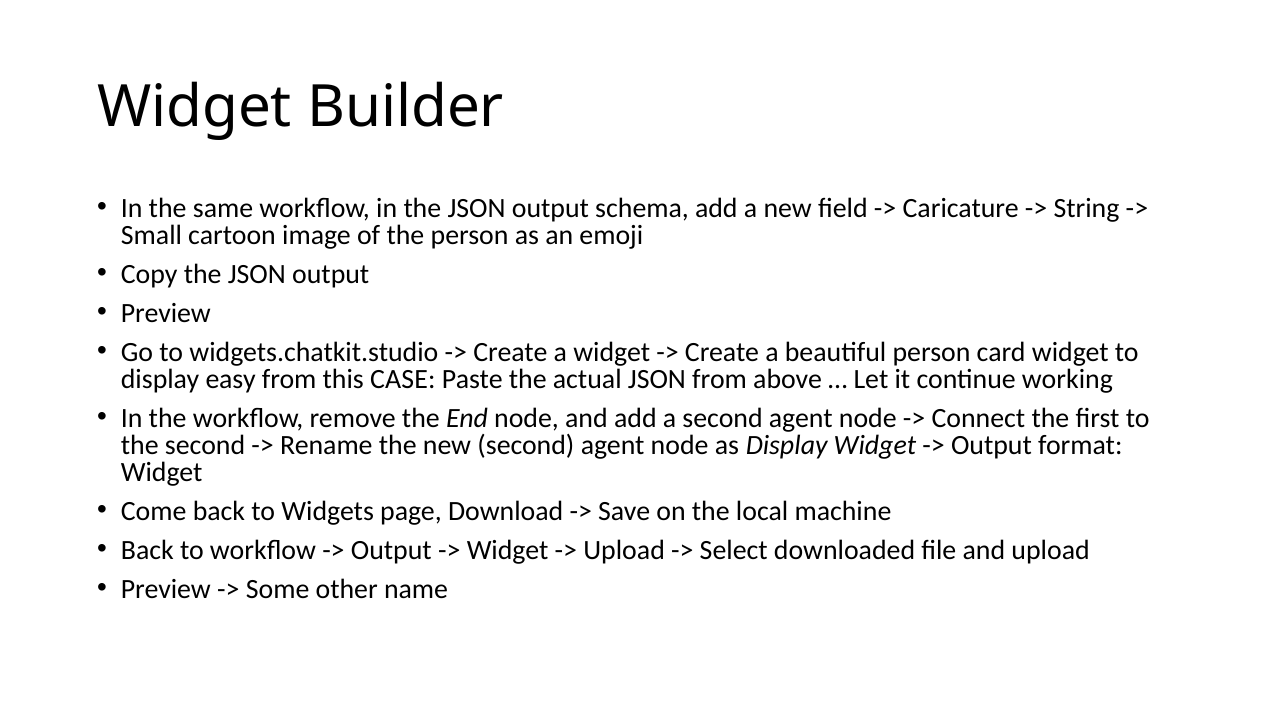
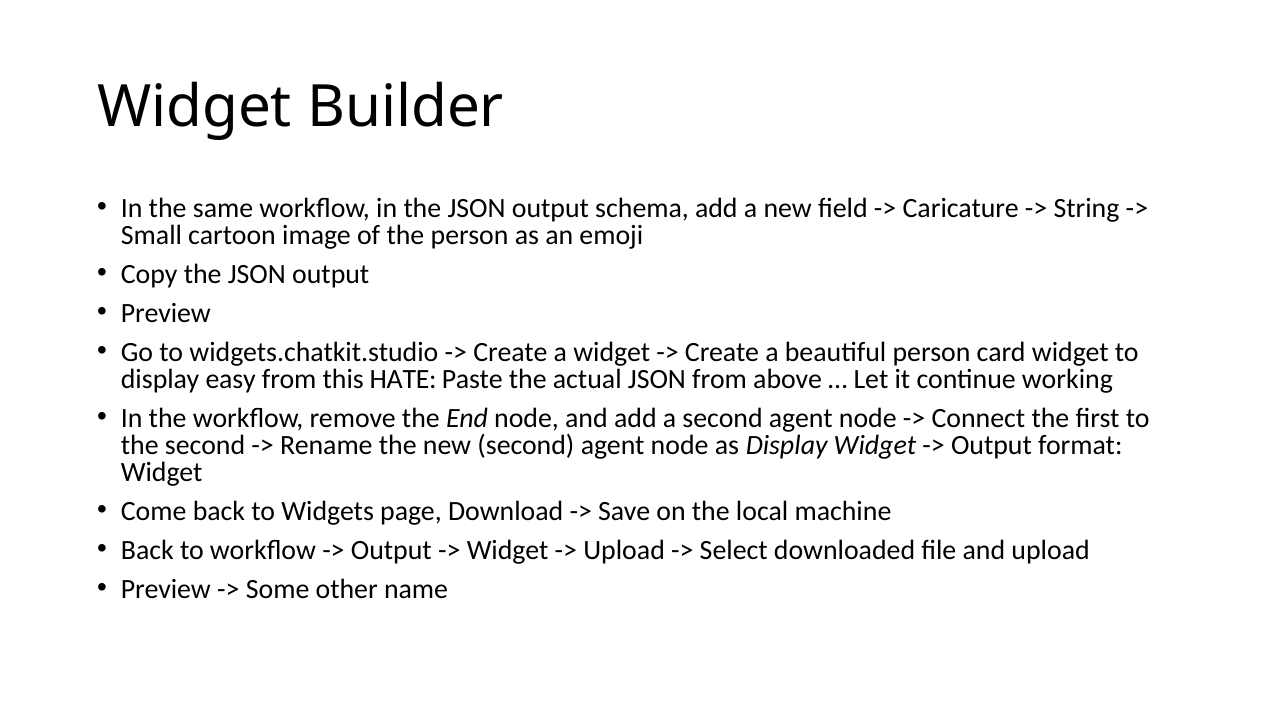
CASE: CASE -> HATE (403, 379)
